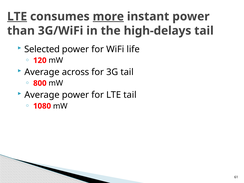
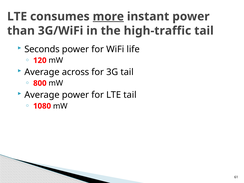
LTE underline: present -> none (17, 16)
high-delays: high-delays -> high-traffic (157, 31)
Selected: Selected -> Seconds (42, 49)
